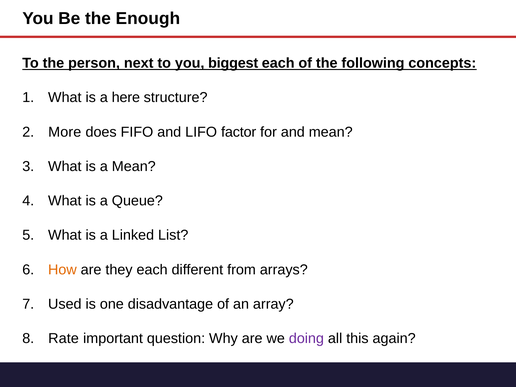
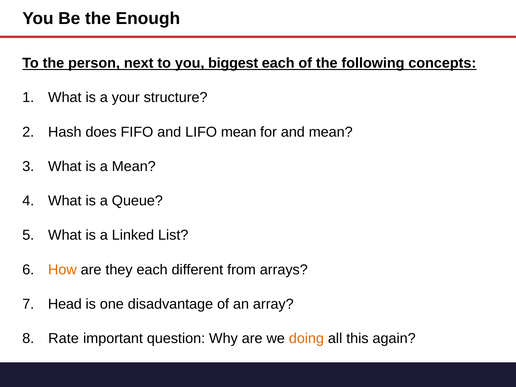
here: here -> your (126, 98)
More: More -> Hash (65, 132)
LIFO factor: factor -> mean (239, 132)
Used: Used -> Head (65, 304)
doing colour: purple -> orange (306, 338)
